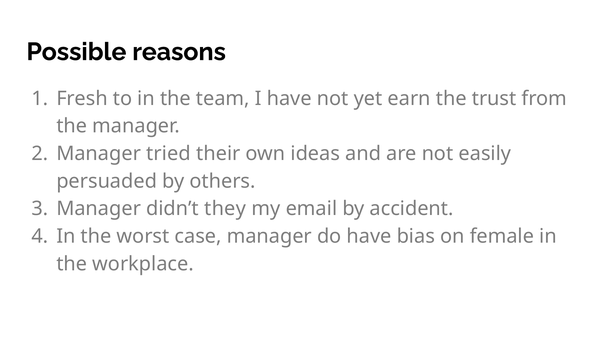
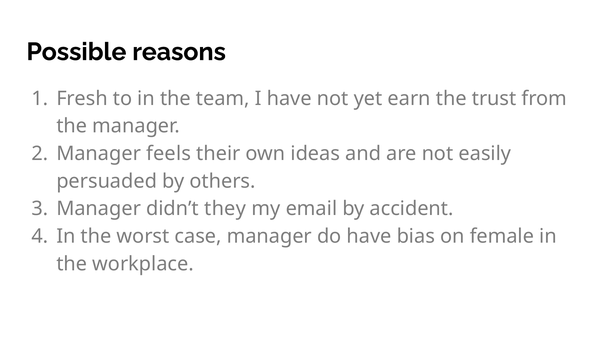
tried: tried -> feels (169, 154)
